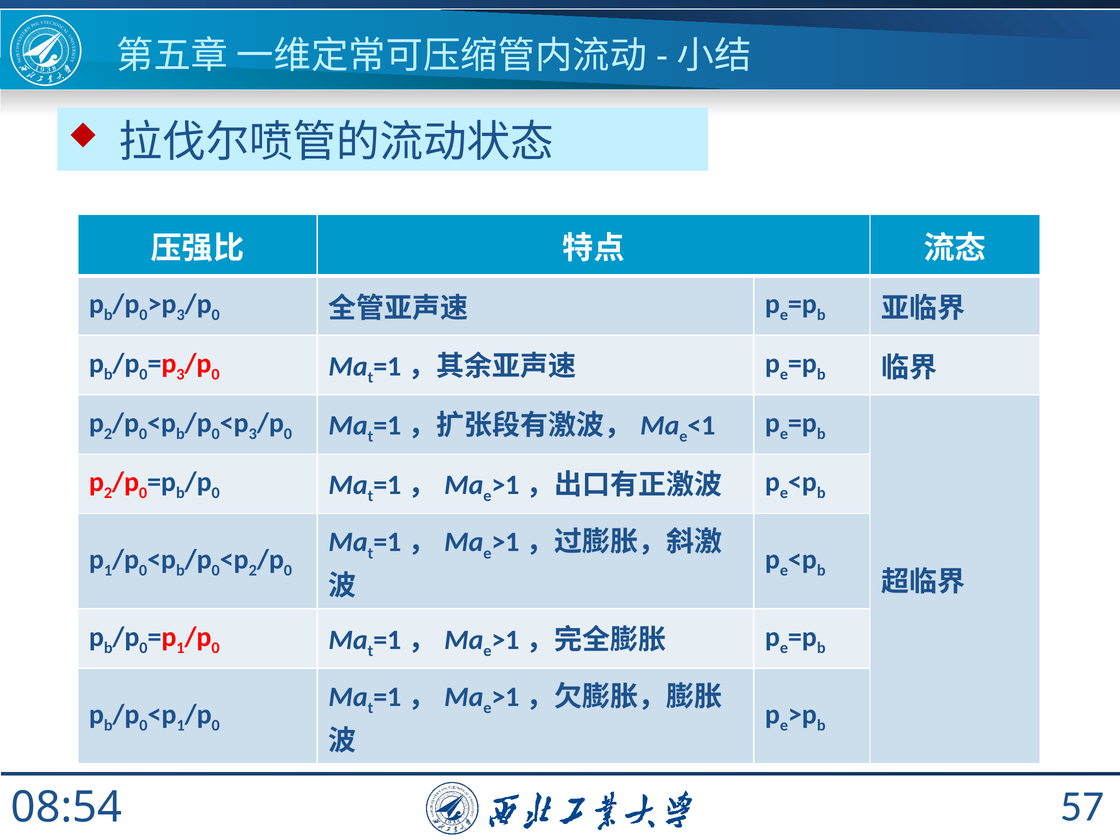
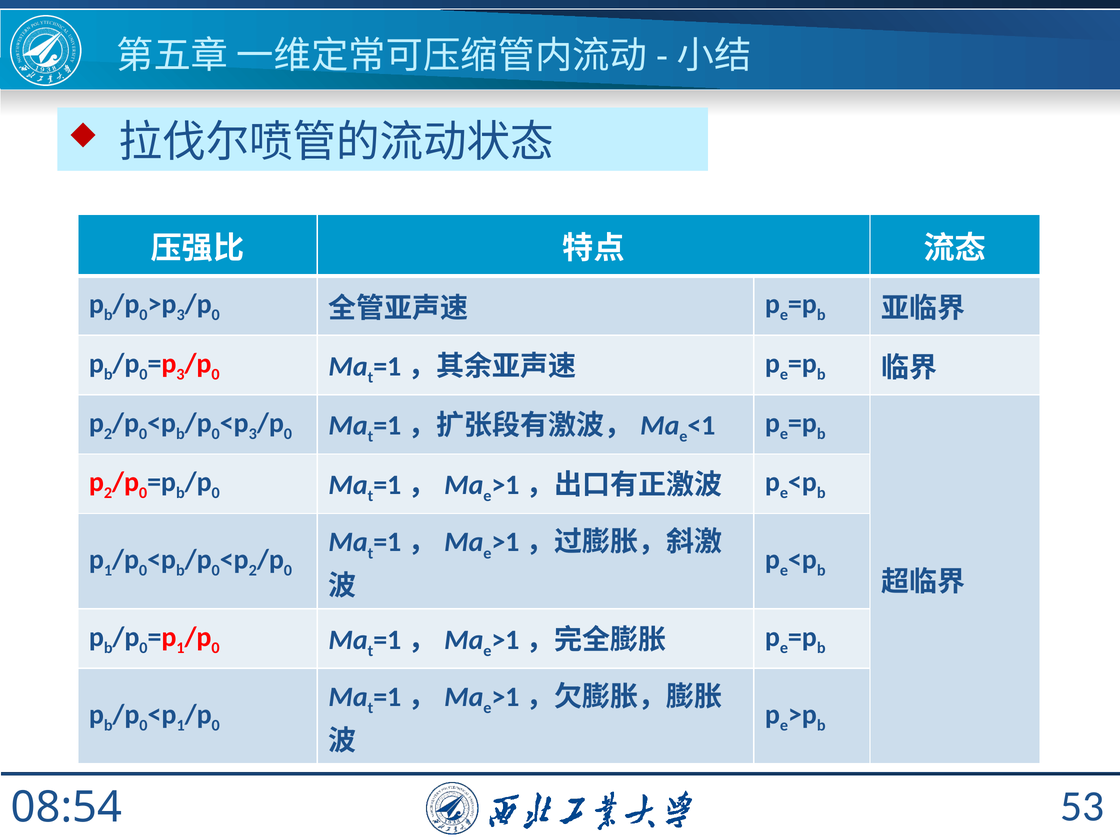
57: 57 -> 53 (1082, 807)
